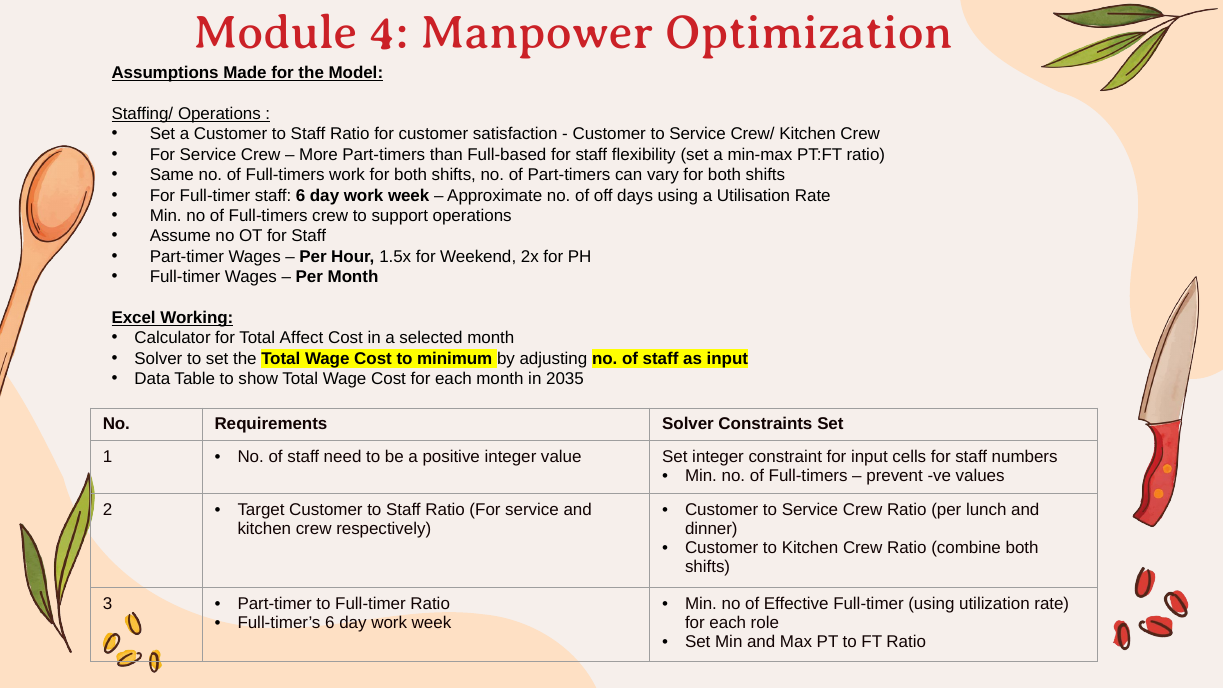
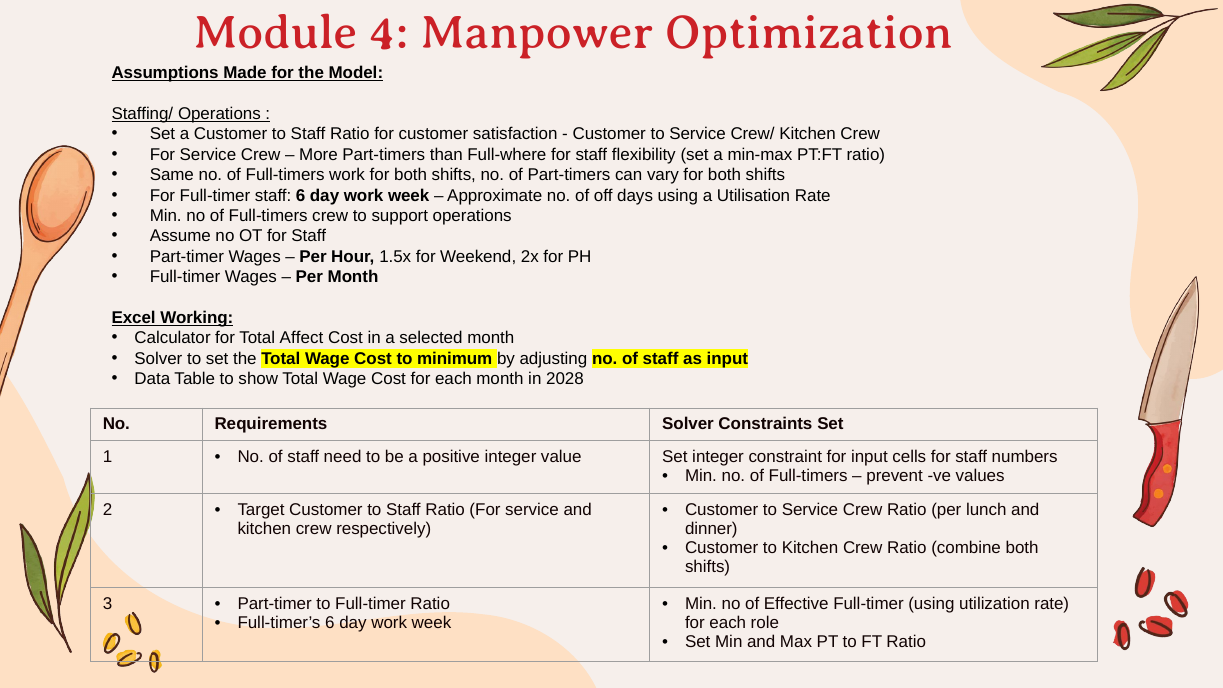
Full-based: Full-based -> Full-where (507, 155)
2035: 2035 -> 2028 (565, 379)
